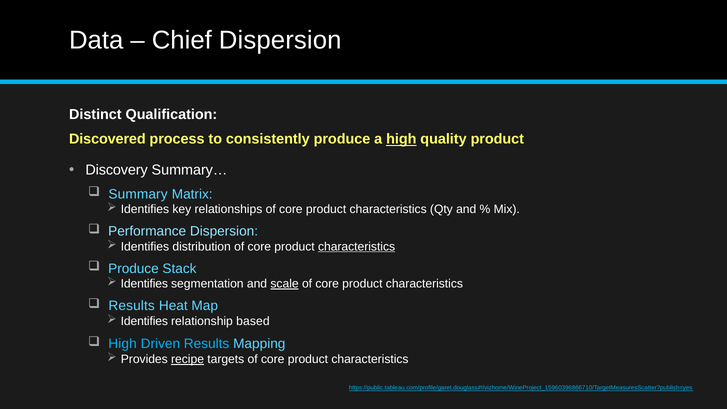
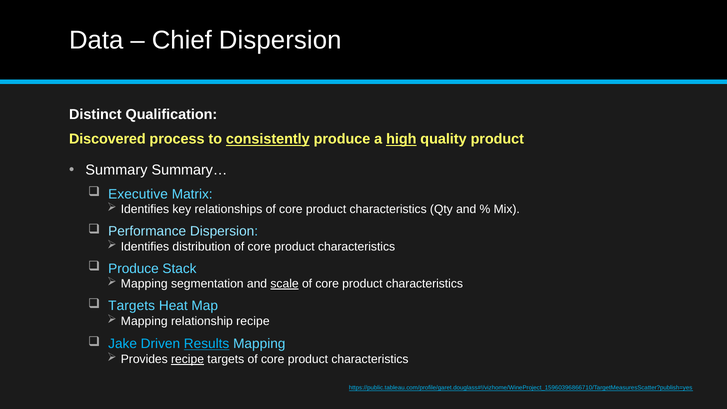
consistently underline: none -> present (268, 139)
Discovery: Discovery -> Summary (116, 170)
Summary: Summary -> Executive (138, 194)
characteristics underline: present -> none (357, 247)
Identifies: Identifies -> Mapping (144, 284)
Results: Results -> Targets (132, 306)
Identifies: Identifies -> Mapping (144, 321)
relationship based: based -> recipe (253, 321)
High: High -> Jake (123, 344)
Results underline: none -> present (207, 344)
